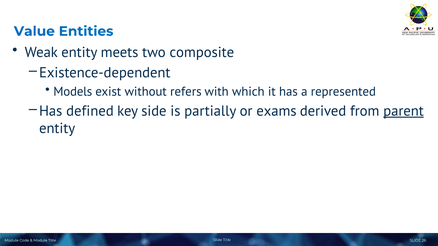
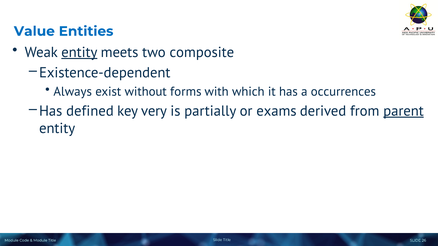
entity underline: none -> present (79, 52)
Models: Models -> Always (73, 92)
refers: refers -> forms (186, 92)
represented: represented -> occurrences (343, 92)
side: side -> very (154, 111)
